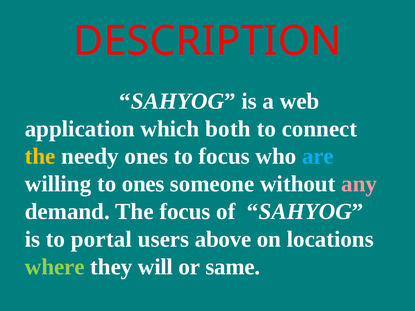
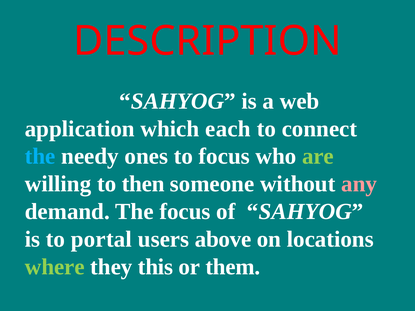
both: both -> each (228, 129)
the colour: yellow -> light blue (40, 156)
are colour: light blue -> light green (318, 156)
to ones: ones -> then (143, 184)
will: will -> this (155, 267)
same: same -> them (233, 267)
